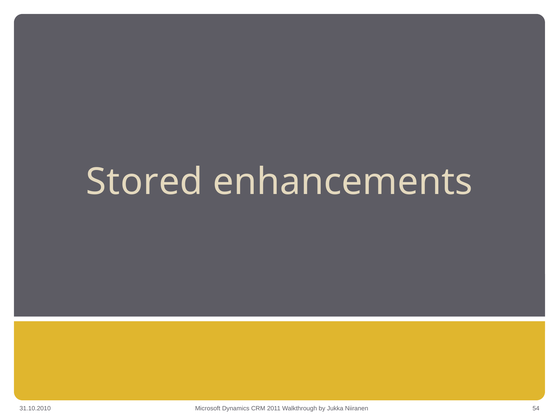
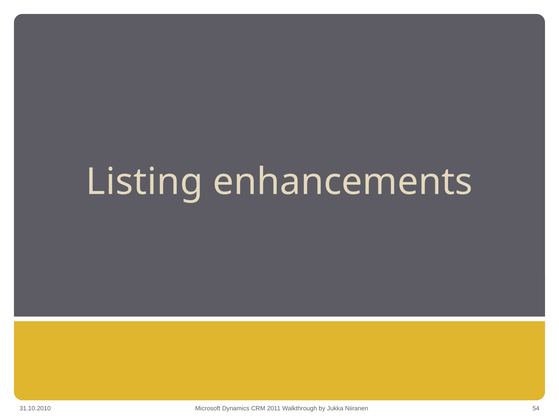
Stored: Stored -> Listing (144, 182)
